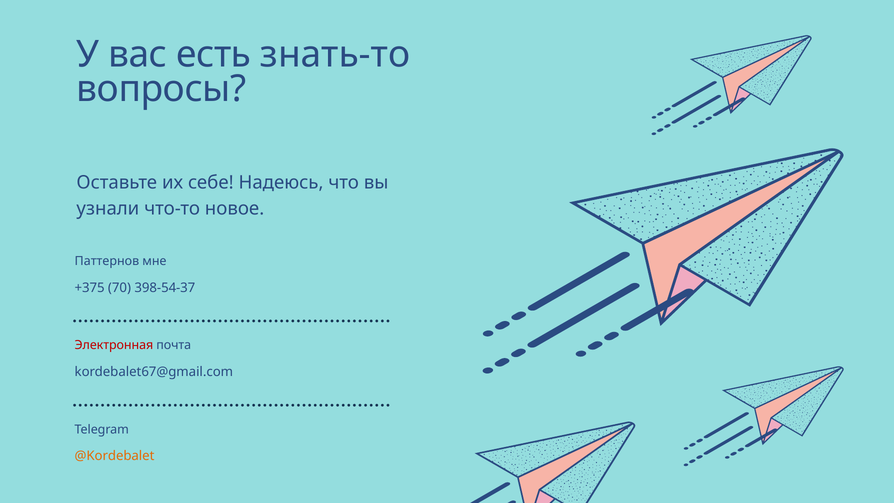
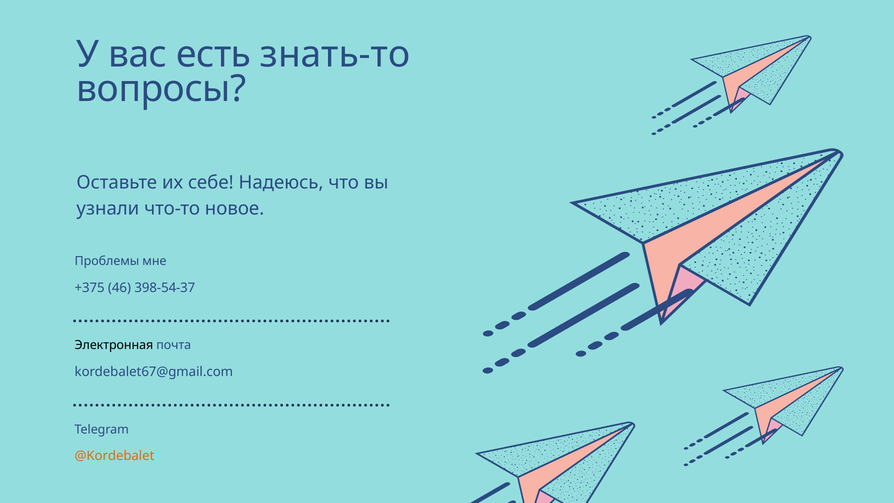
Паттернов: Паттернов -> Проблемы (107, 261)
70: 70 -> 46 (119, 288)
Электронная colour: red -> black (114, 345)
